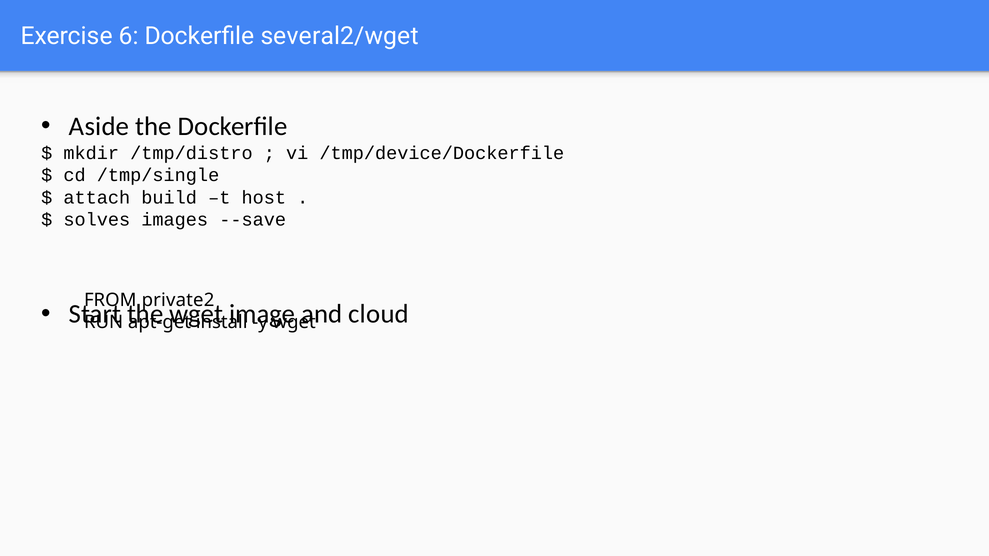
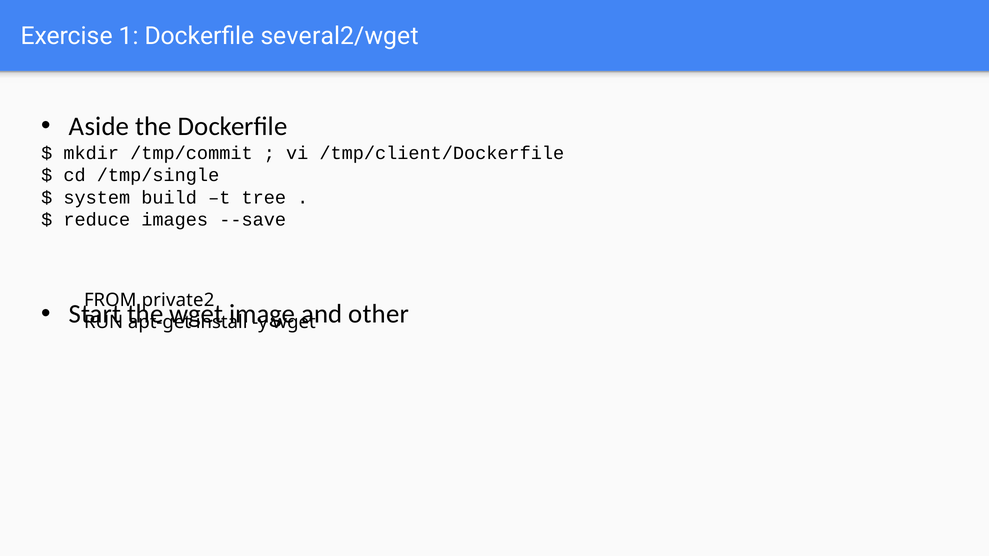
6: 6 -> 1 (129, 36)
/tmp/distro: /tmp/distro -> /tmp/commit (191, 153)
/tmp/device/Dockerfile: /tmp/device/Dockerfile -> /tmp/client/Dockerfile (442, 153)
attach: attach -> system (97, 198)
host: host -> tree (264, 198)
solves: solves -> reduce (97, 220)
cloud: cloud -> other (379, 314)
